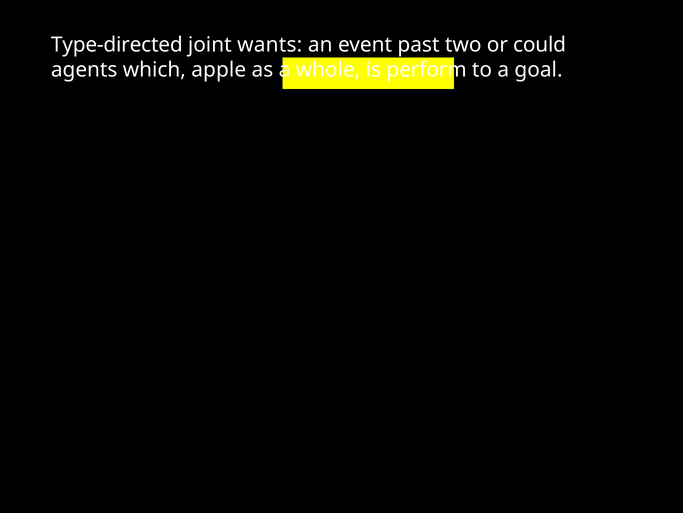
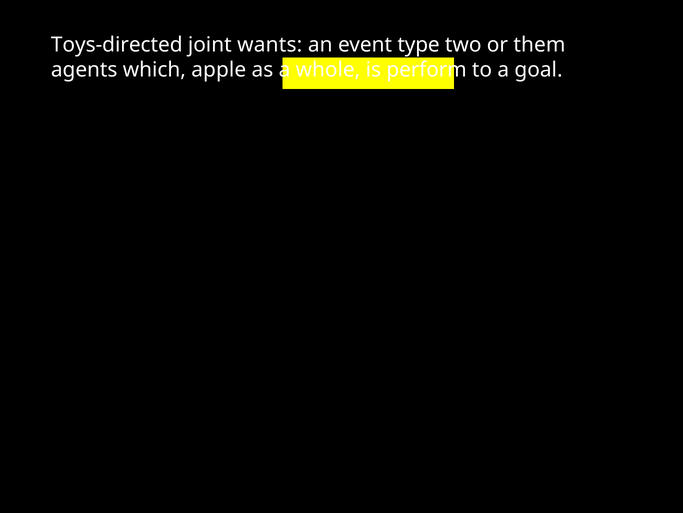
Type-directed: Type-directed -> Toys-directed (117, 45)
past: past -> type (419, 45)
could: could -> them (539, 45)
